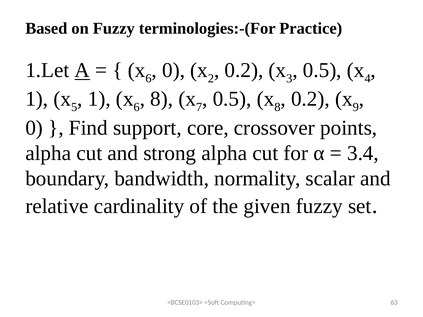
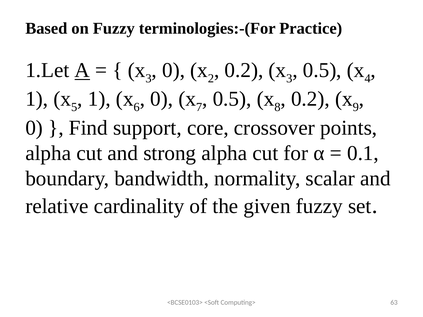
6: 6 -> 3 (149, 78)
8: 8 -> 0 (162, 99)
3.4: 3.4 -> 0.1 (363, 153)
